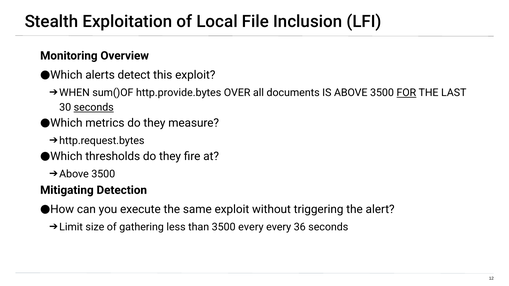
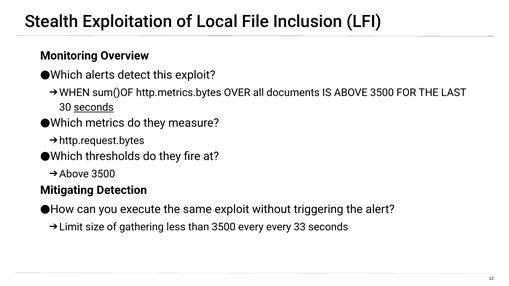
http.provide.bytes: http.provide.bytes -> http.metrics.bytes (179, 93)
FOR underline: present -> none (406, 93)
36: 36 -> 33 (300, 227)
